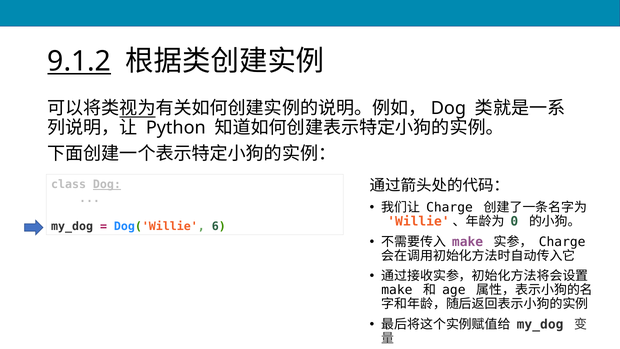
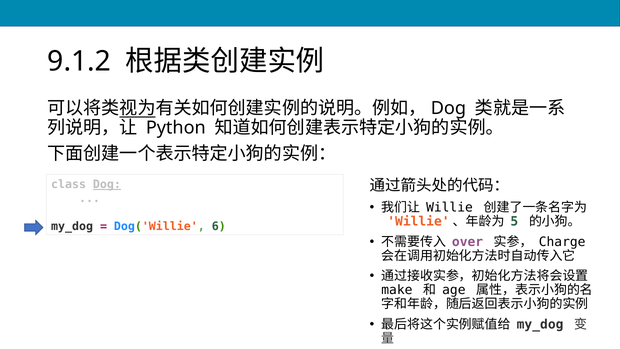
9.1.2 underline: present -> none (79, 61)
Charge: Charge -> Willie (449, 207)
0: 0 -> 5 (514, 221)
make: make -> over (468, 242)
